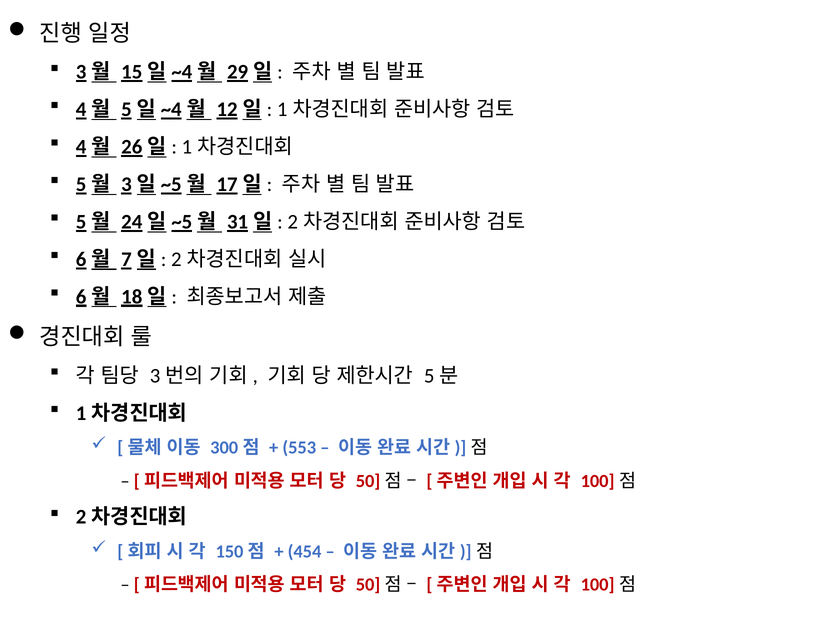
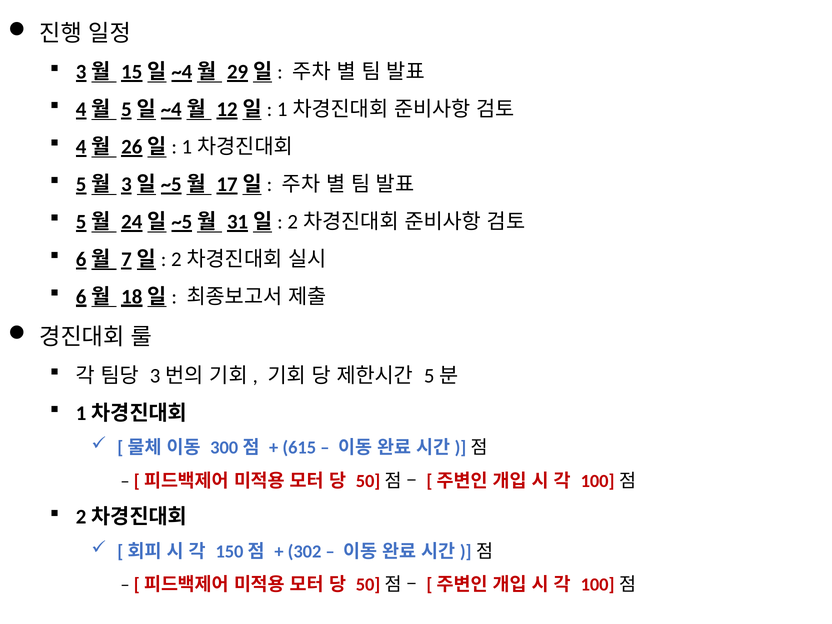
553: 553 -> 615 (299, 448)
454: 454 -> 302 (305, 552)
